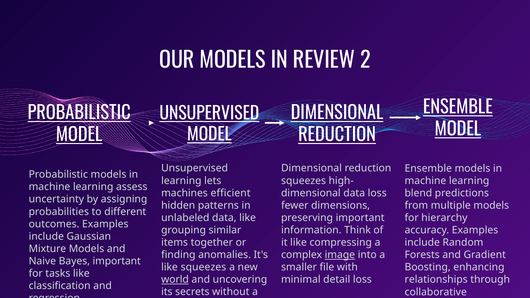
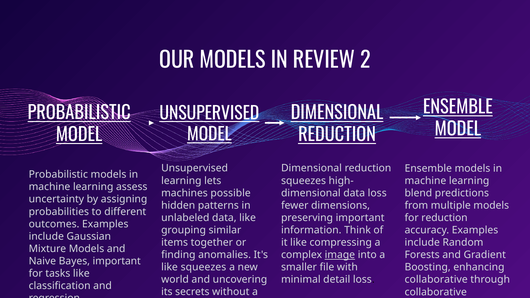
efficient: efficient -> possible (231, 193)
for hierarchy: hierarchy -> reduction (444, 218)
world underline: present -> none (175, 280)
relationships: relationships -> collaborative (436, 280)
